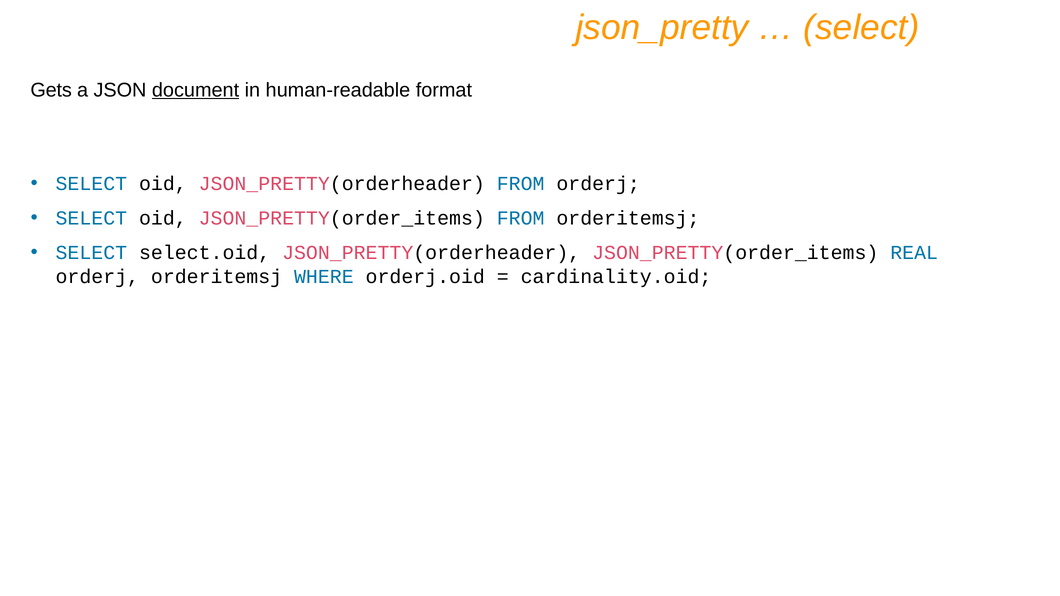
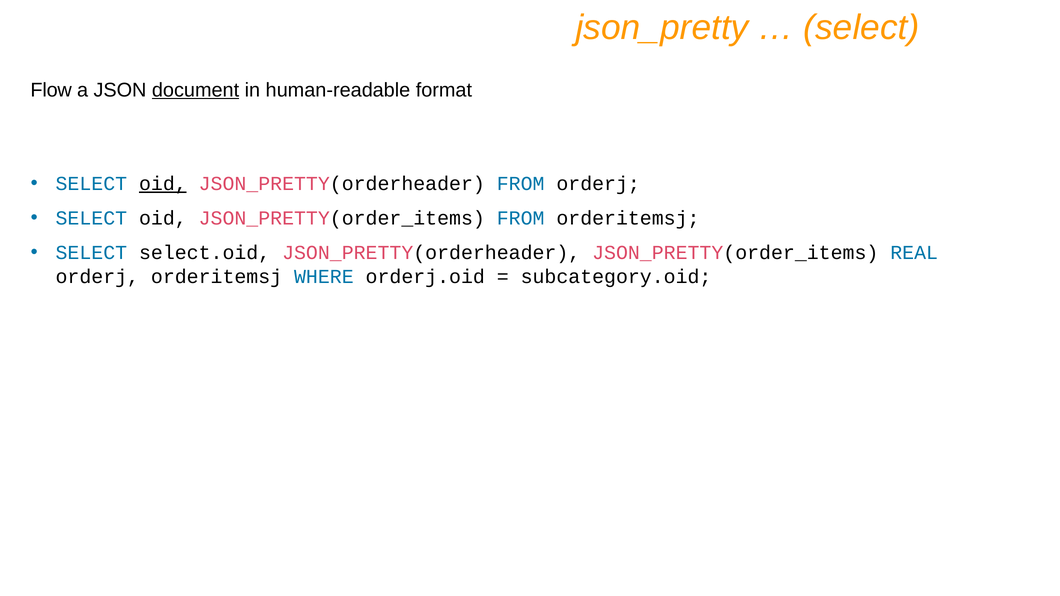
Gets: Gets -> Flow (51, 90)
oid underline: none -> present (163, 184)
cardinality.oid: cardinality.oid -> subcategory.oid (616, 277)
